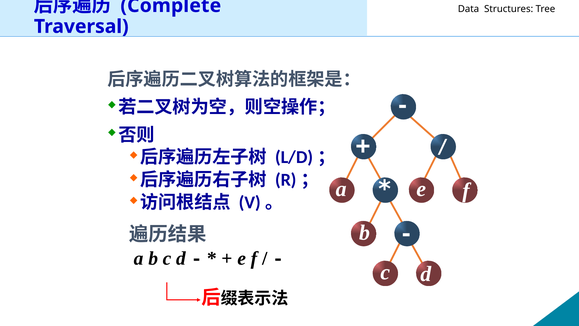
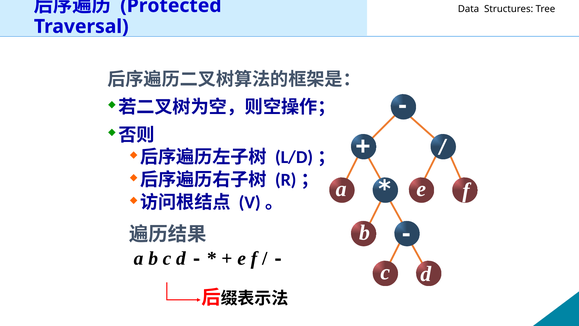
Complete: Complete -> Protected (171, 6)
